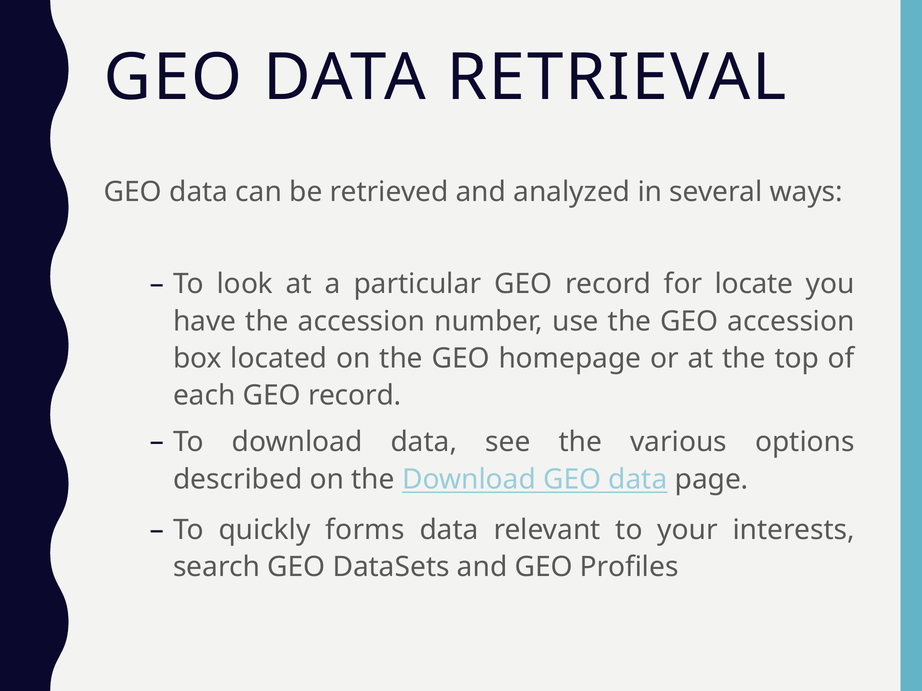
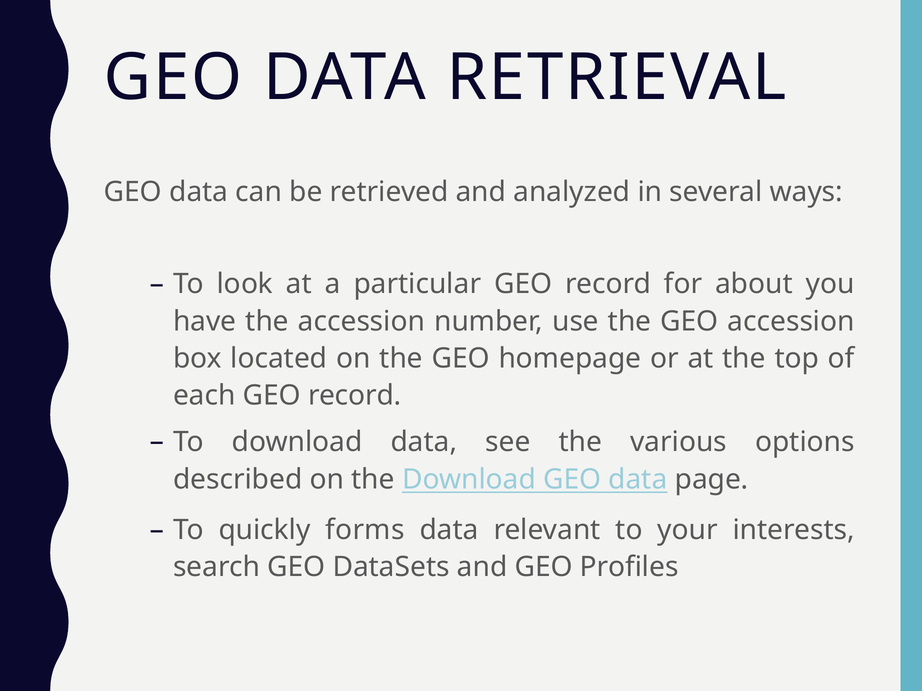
locate: locate -> about (754, 284)
